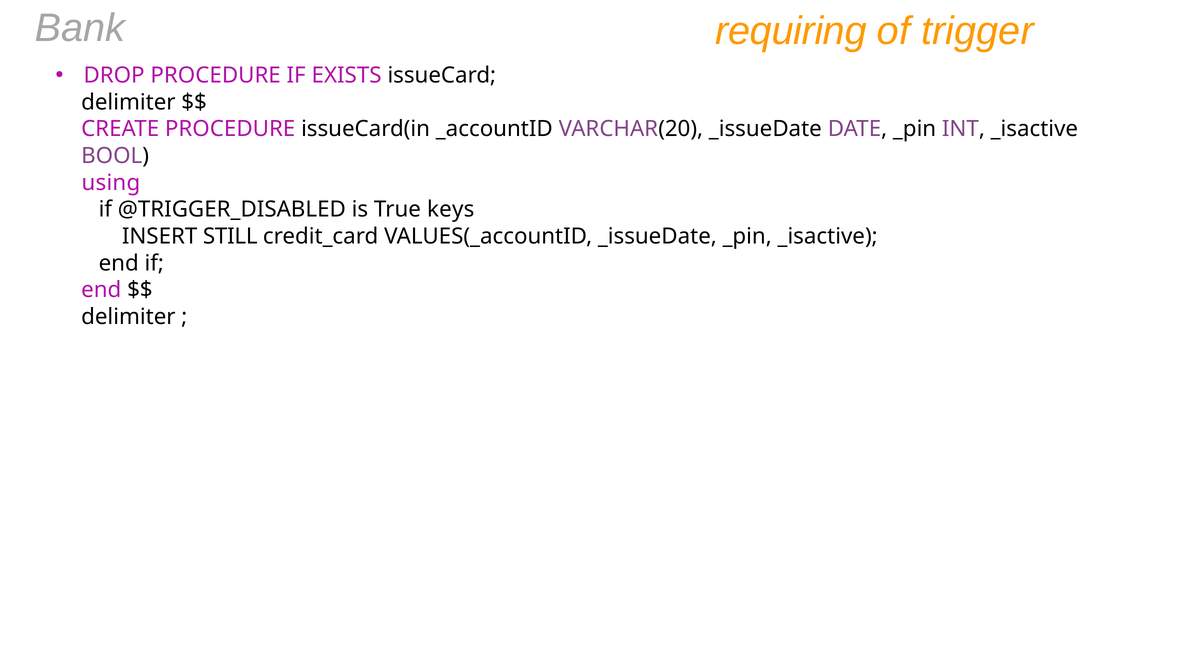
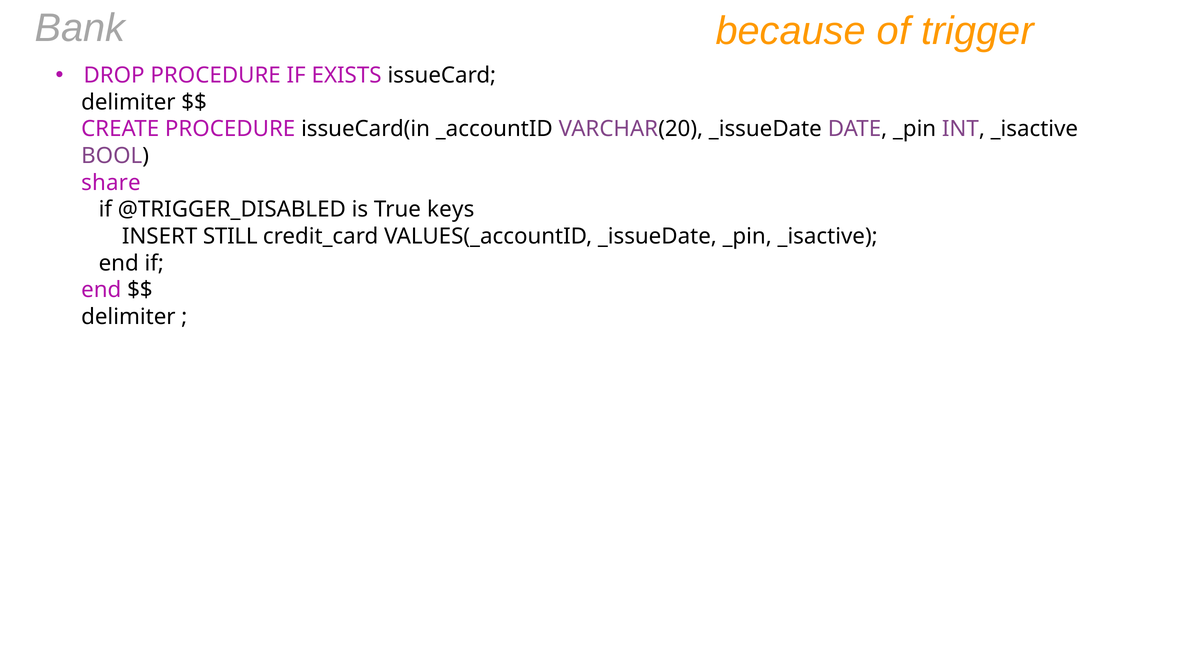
requiring: requiring -> because (791, 31)
using: using -> share (111, 183)
